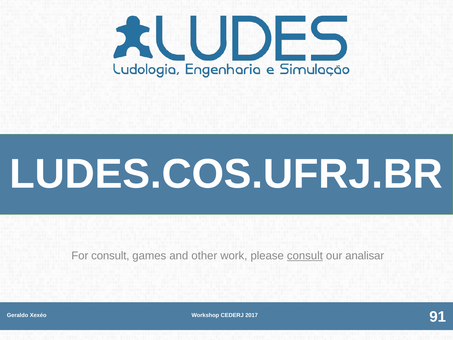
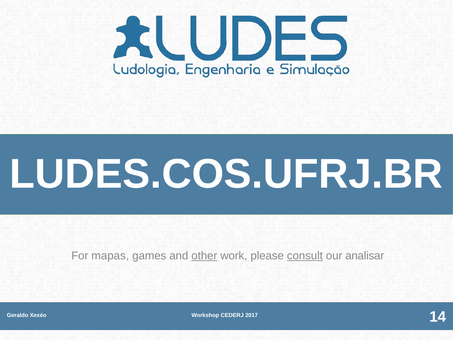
For consult: consult -> mapas (110, 255)
other underline: none -> present (204, 255)
91: 91 -> 14 (438, 317)
